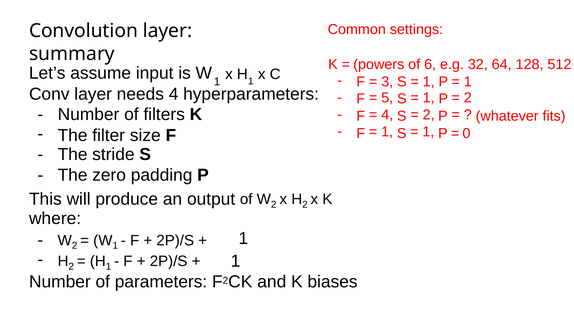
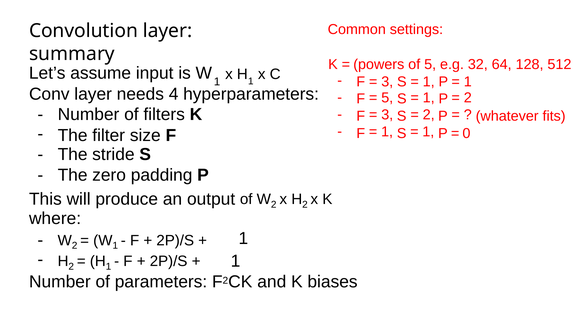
of 6: 6 -> 5 (430, 64)
4: 4 -> 3 (387, 115)
